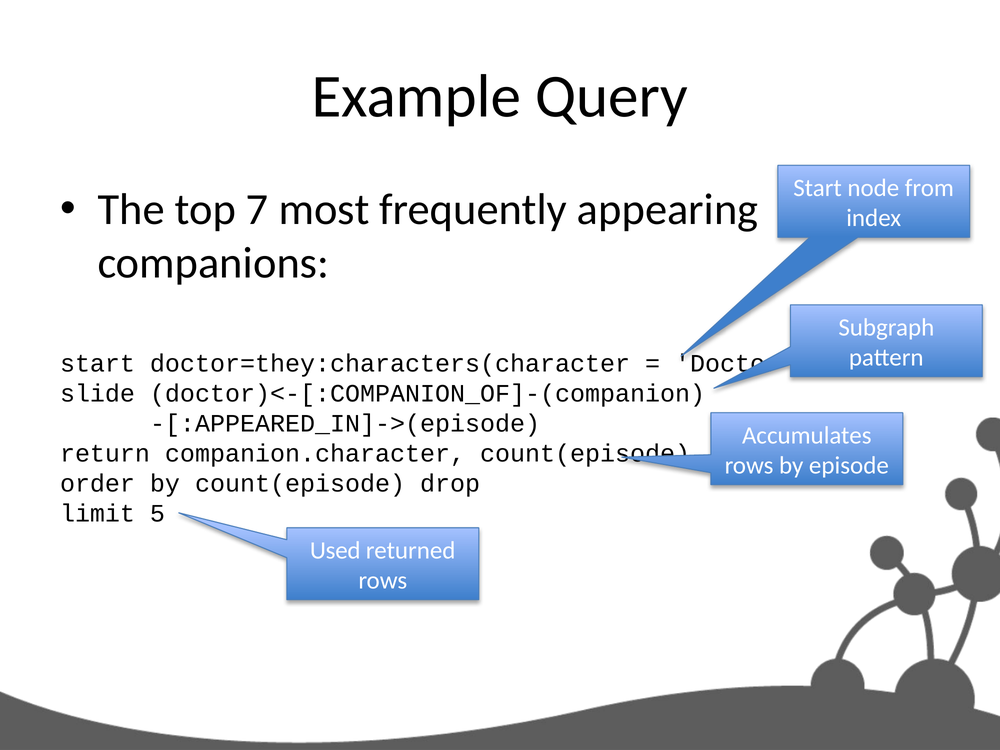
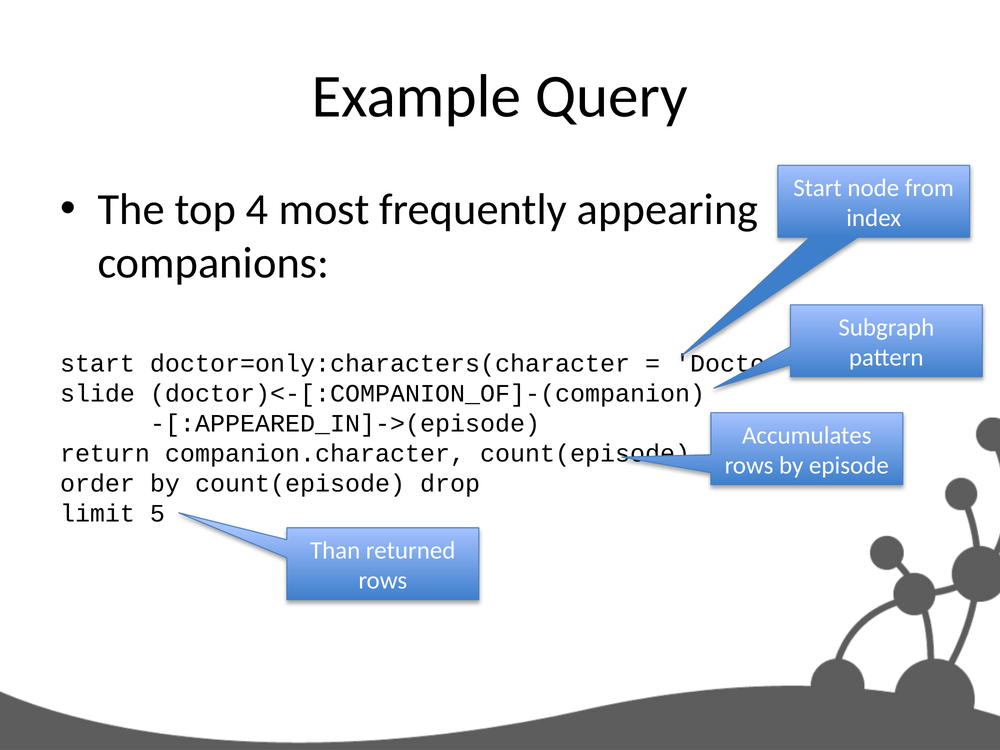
7: 7 -> 4 (257, 210)
doctor=they:characters(character: doctor=they:characters(character -> doctor=only:characters(character (390, 364)
Used: Used -> Than (335, 550)
